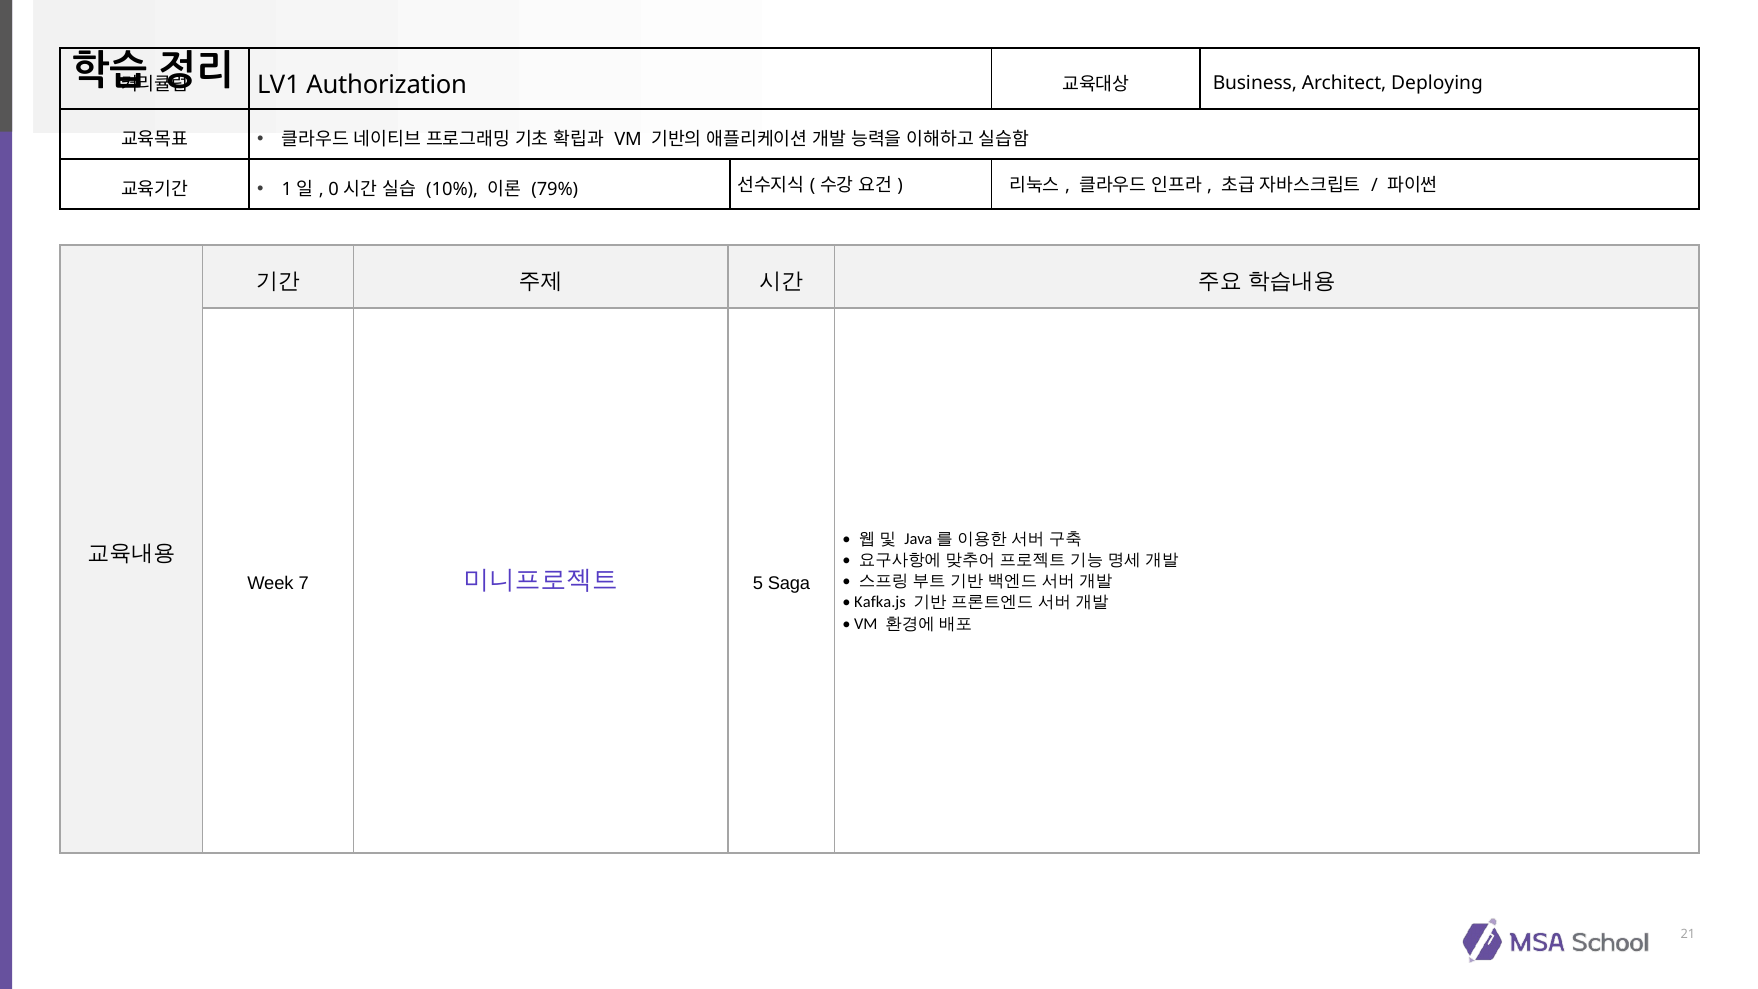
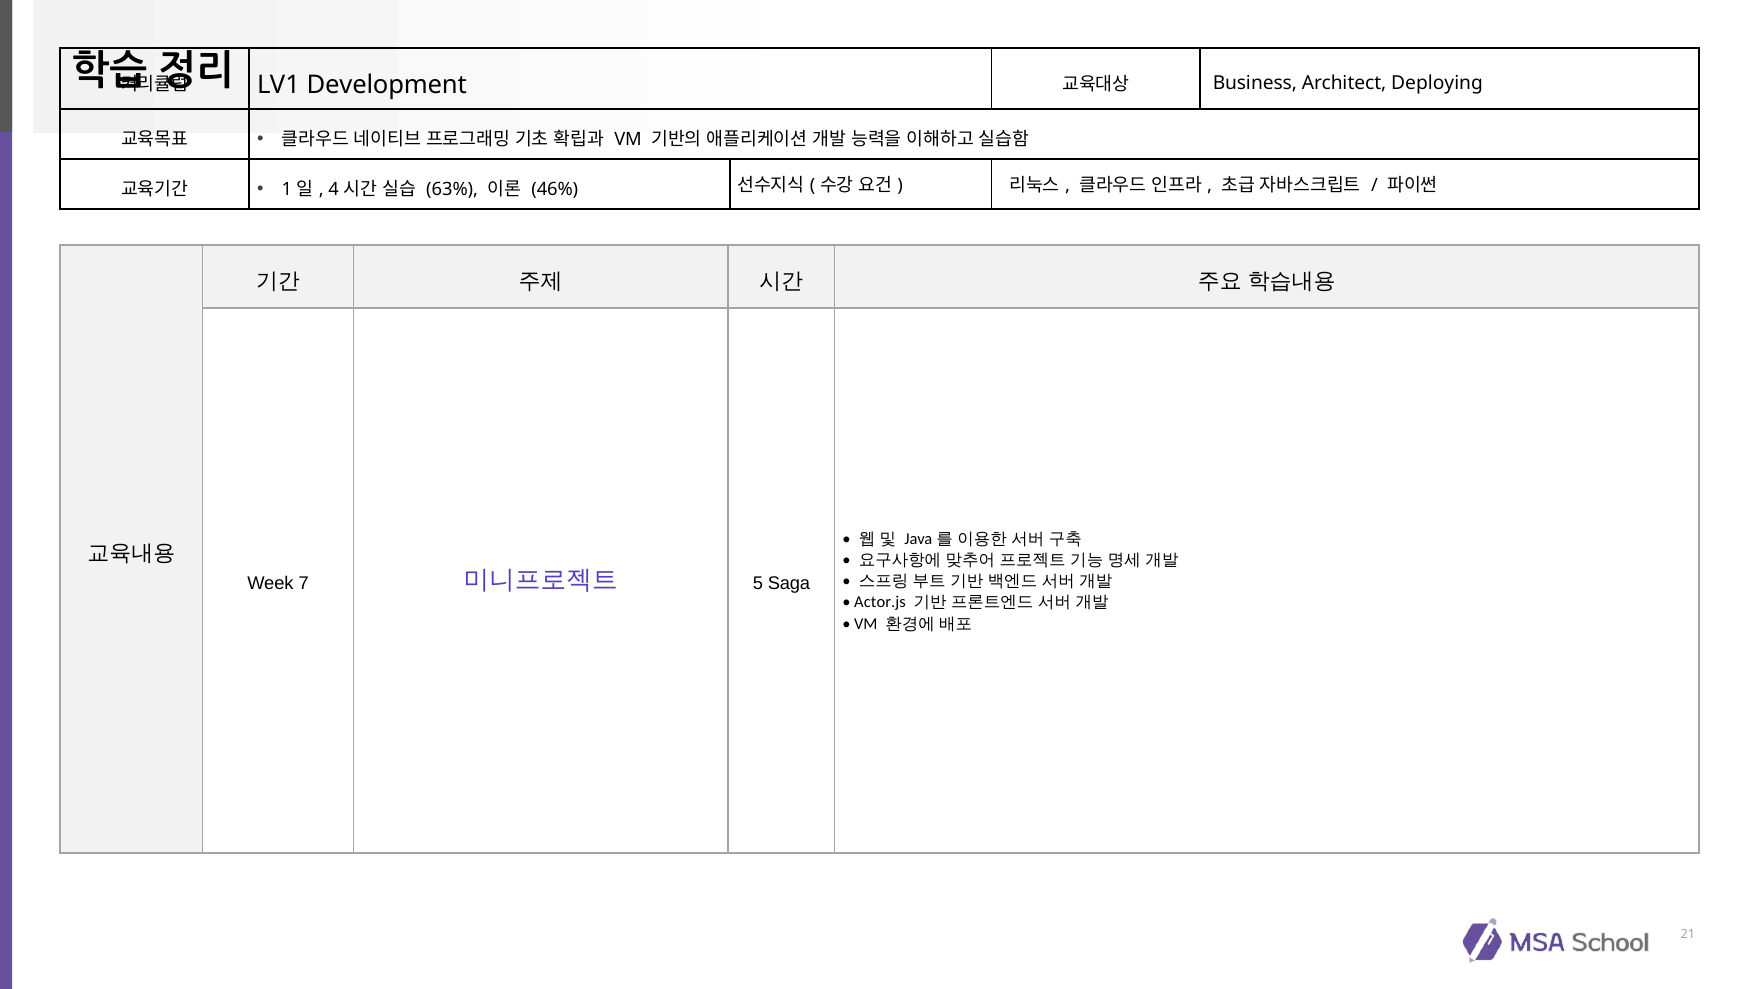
Authorization: Authorization -> Development (387, 85)
0: 0 -> 4 (334, 190)
10%: 10% -> 63% (452, 190)
79%: 79% -> 46% (555, 190)
Kafka.js: Kafka.js -> Actor.js (880, 602)
